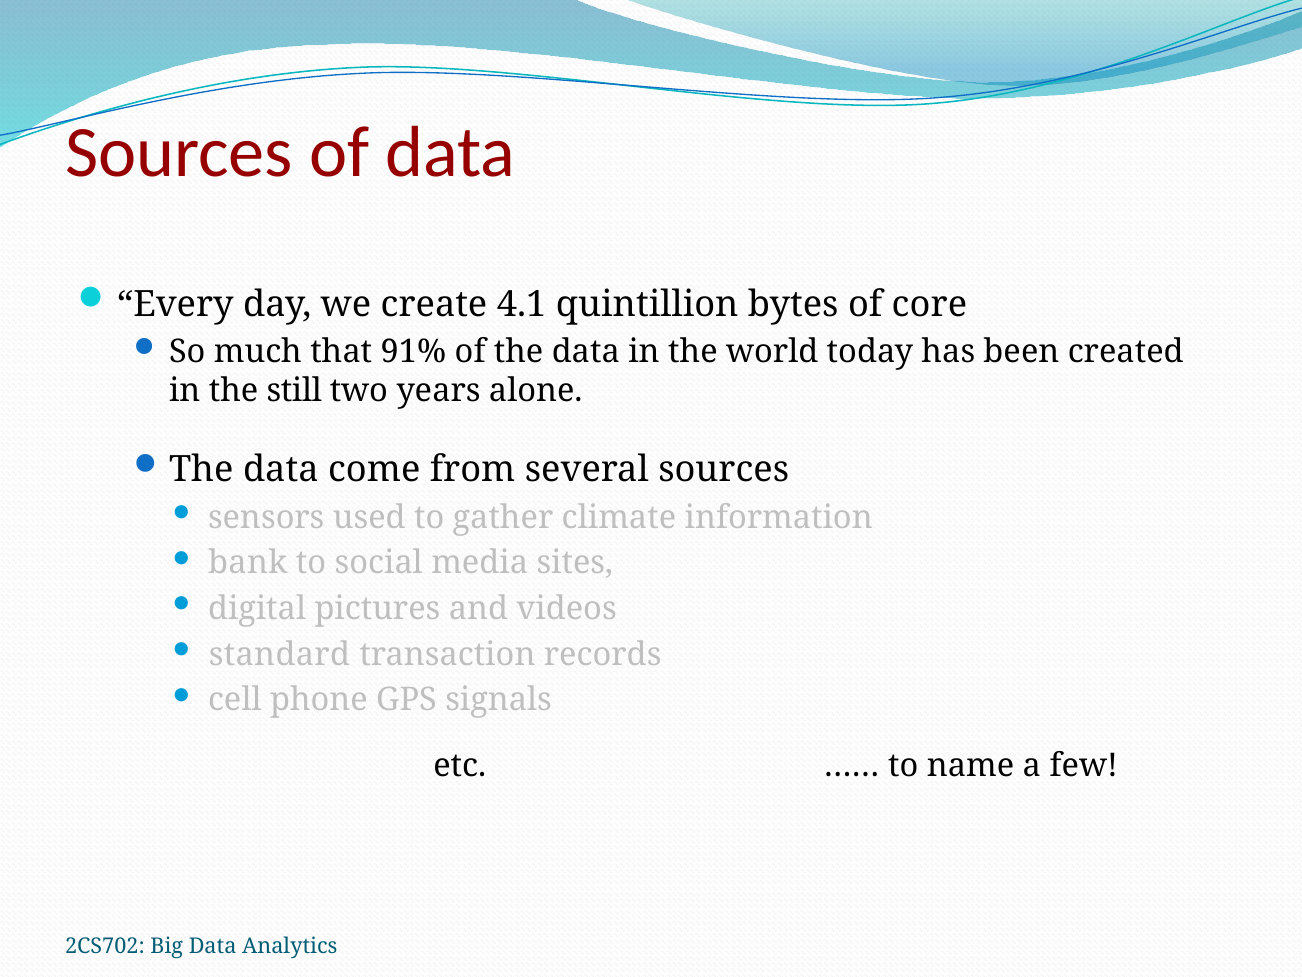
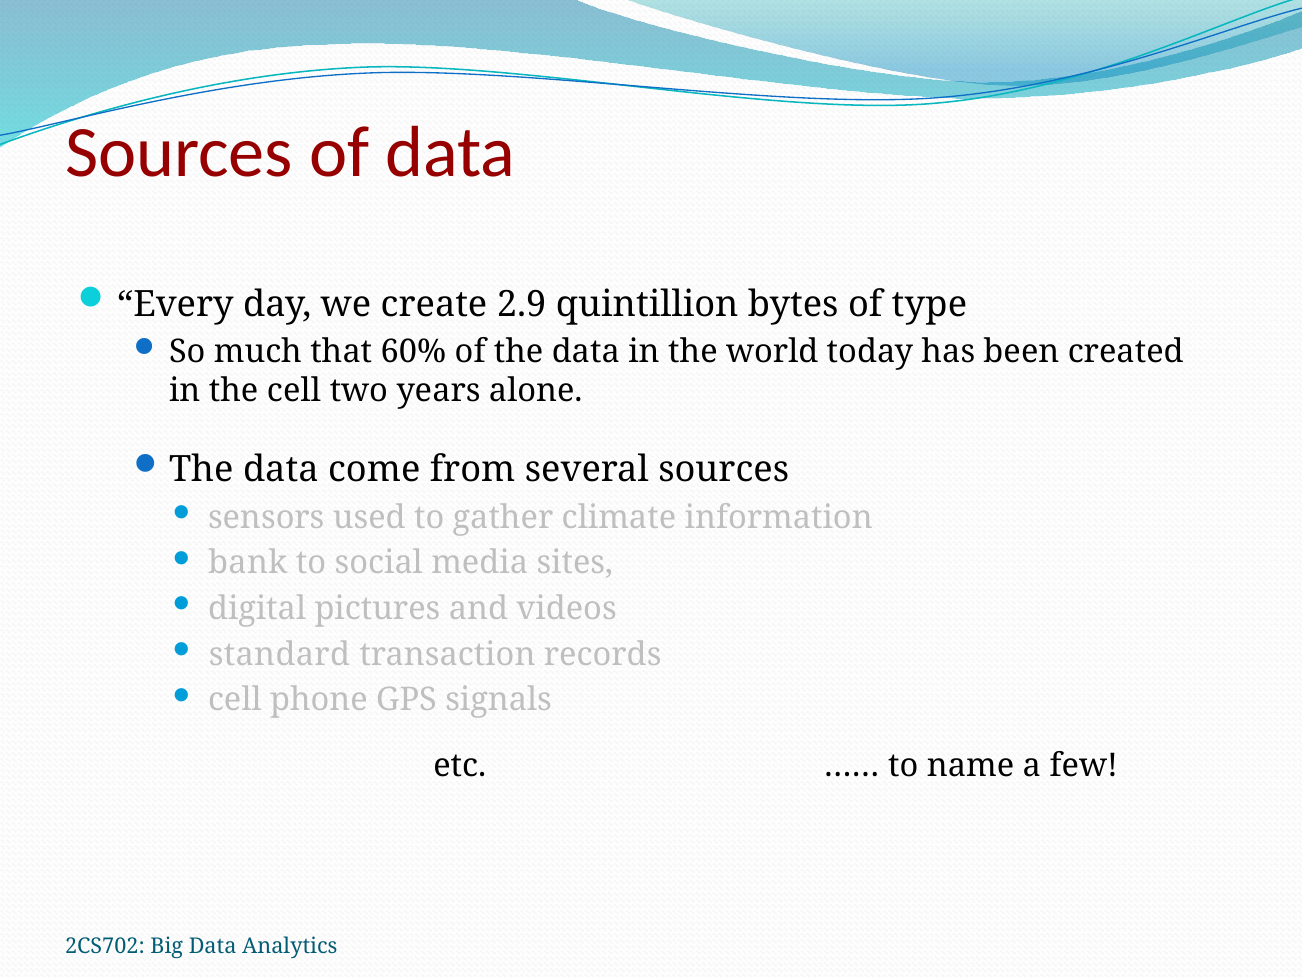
4.1: 4.1 -> 2.9 (522, 304)
core: core -> type (929, 304)
91%: 91% -> 60% (413, 352)
the still: still -> cell (294, 391)
